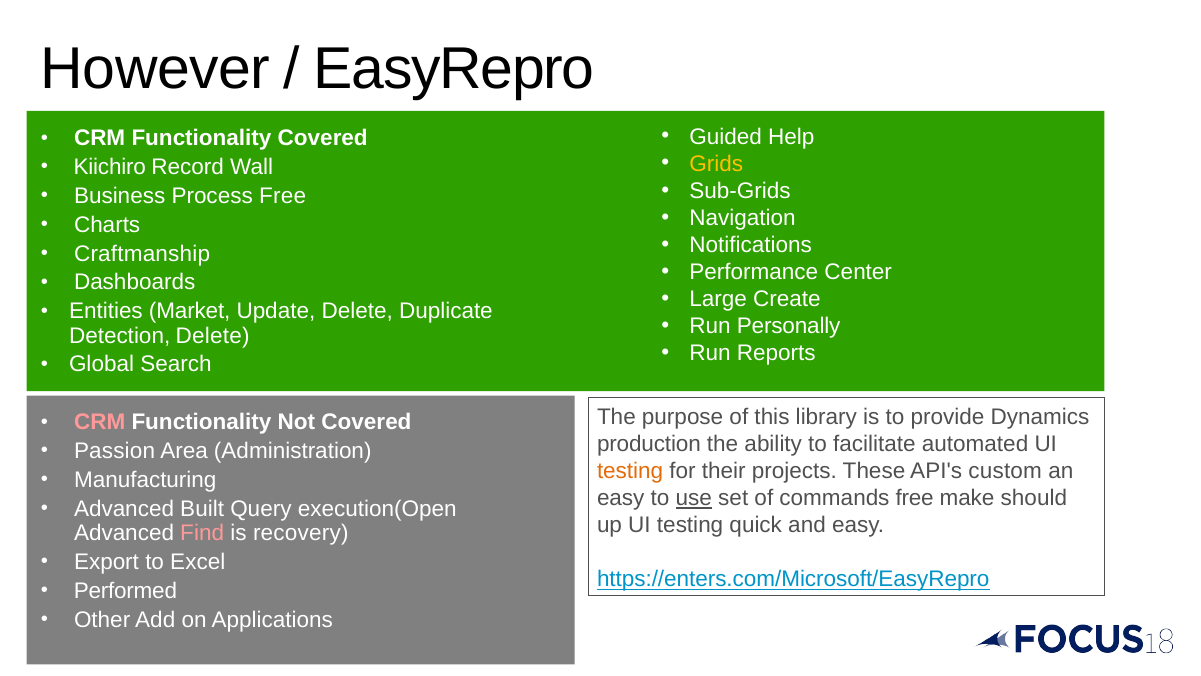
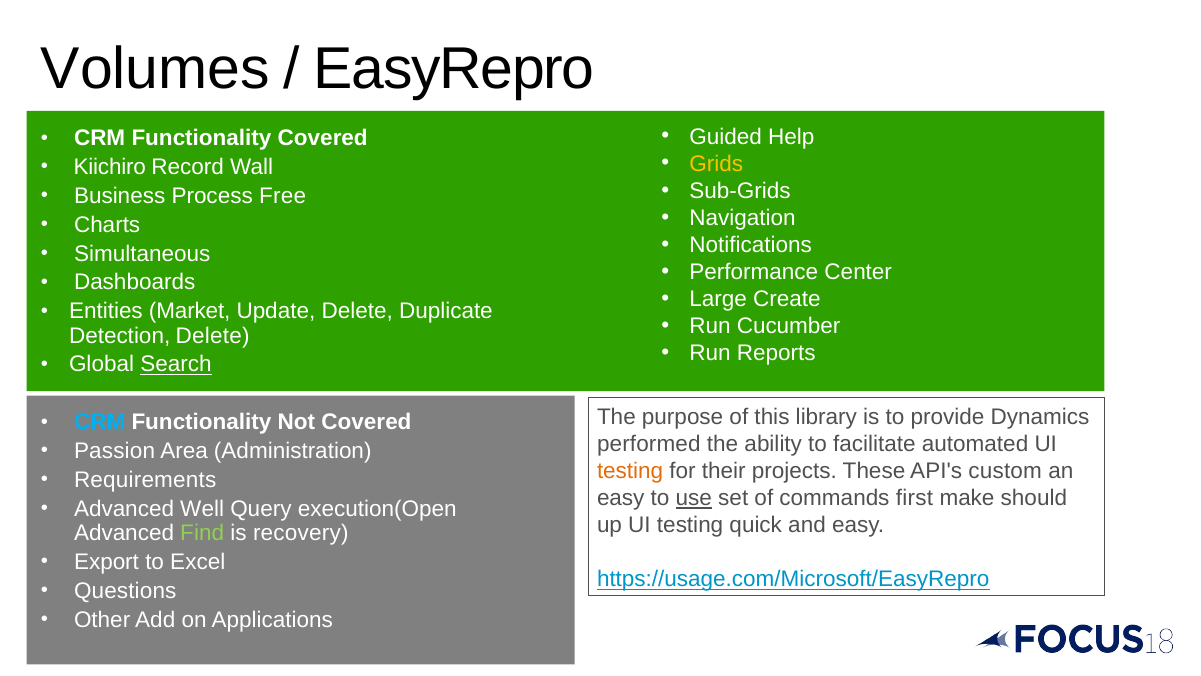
However: However -> Volumes (155, 69)
Craftmanship: Craftmanship -> Simultaneous (142, 253)
Personally: Personally -> Cucumber (789, 326)
Search underline: none -> present (176, 364)
CRM colour: pink -> light blue (100, 422)
production: production -> performed (649, 444)
Manufacturing: Manufacturing -> Requirements (145, 480)
commands free: free -> first (914, 498)
Built: Built -> Well (202, 508)
Find colour: pink -> light green (202, 533)
https://enters.com/Microsoft/EasyRepro: https://enters.com/Microsoft/EasyRepro -> https://usage.com/Microsoft/EasyRepro (793, 579)
Performed: Performed -> Questions (125, 590)
